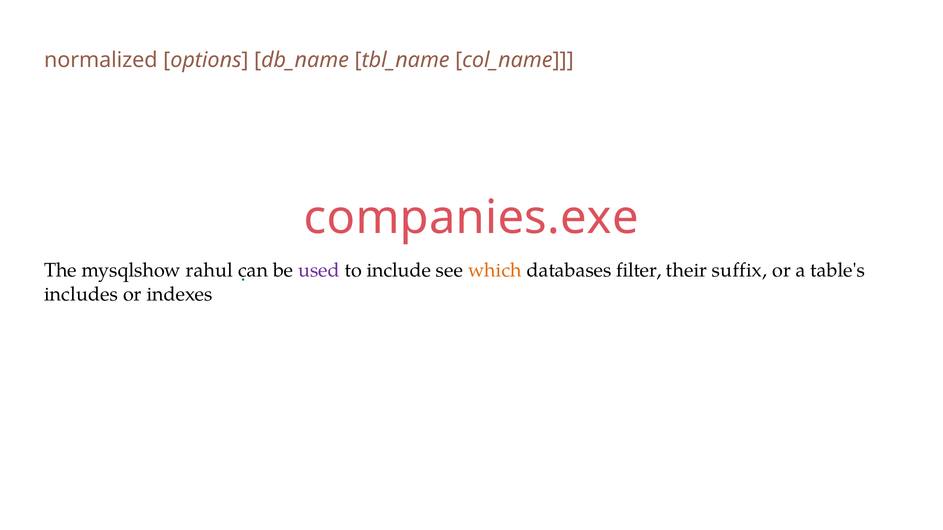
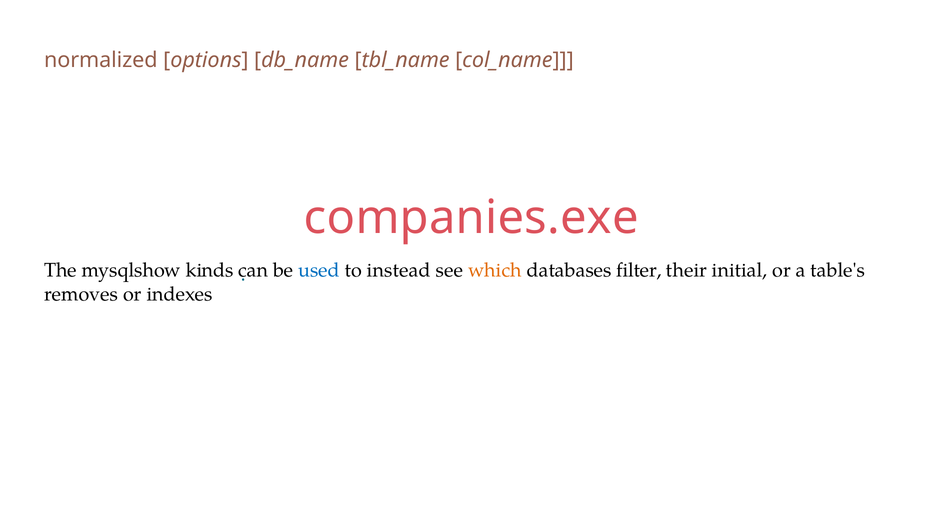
rahul: rahul -> kinds (210, 271)
used colour: purple -> blue (319, 271)
include: include -> instead (399, 271)
suffix: suffix -> initial (740, 271)
includes: includes -> removes (81, 294)
